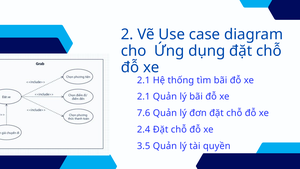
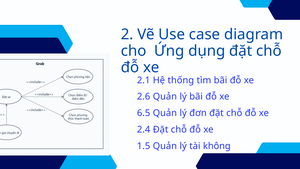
2.1: 2.1 -> 2.6 (144, 97)
7.6: 7.6 -> 6.5 (144, 113)
3.5: 3.5 -> 1.5 (144, 146)
quyền: quyền -> không (217, 146)
